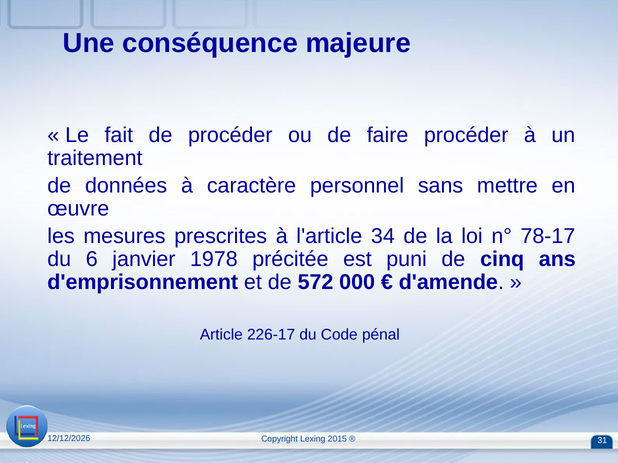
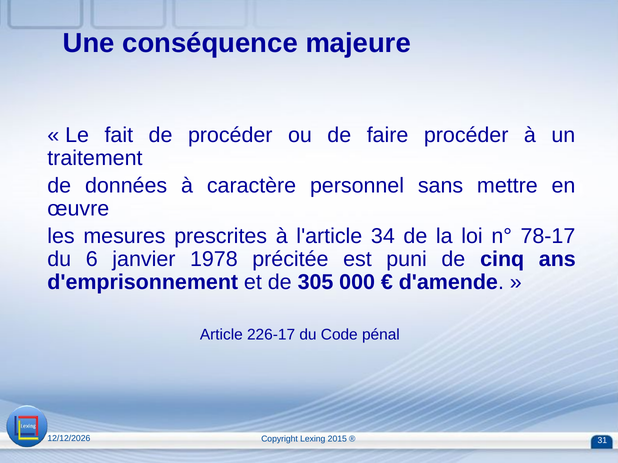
572: 572 -> 305 (316, 283)
